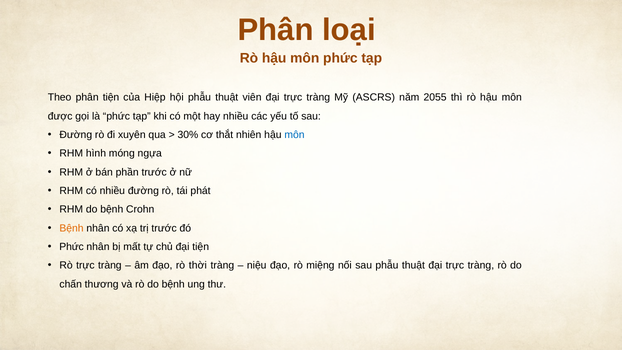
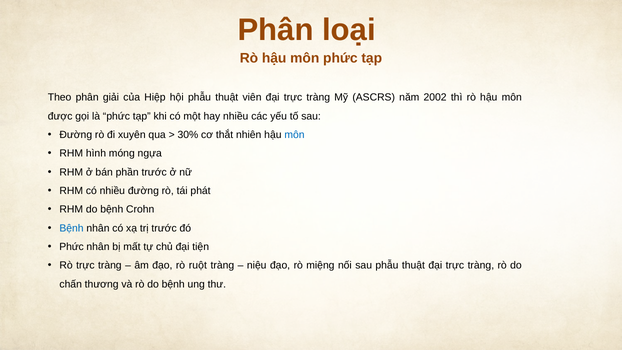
phân tiện: tiện -> giải (111, 98)
2055: 2055 -> 2002 (435, 98)
Bệnh colour: orange -> blue (72, 228)
thời: thời -> ruột (198, 265)
